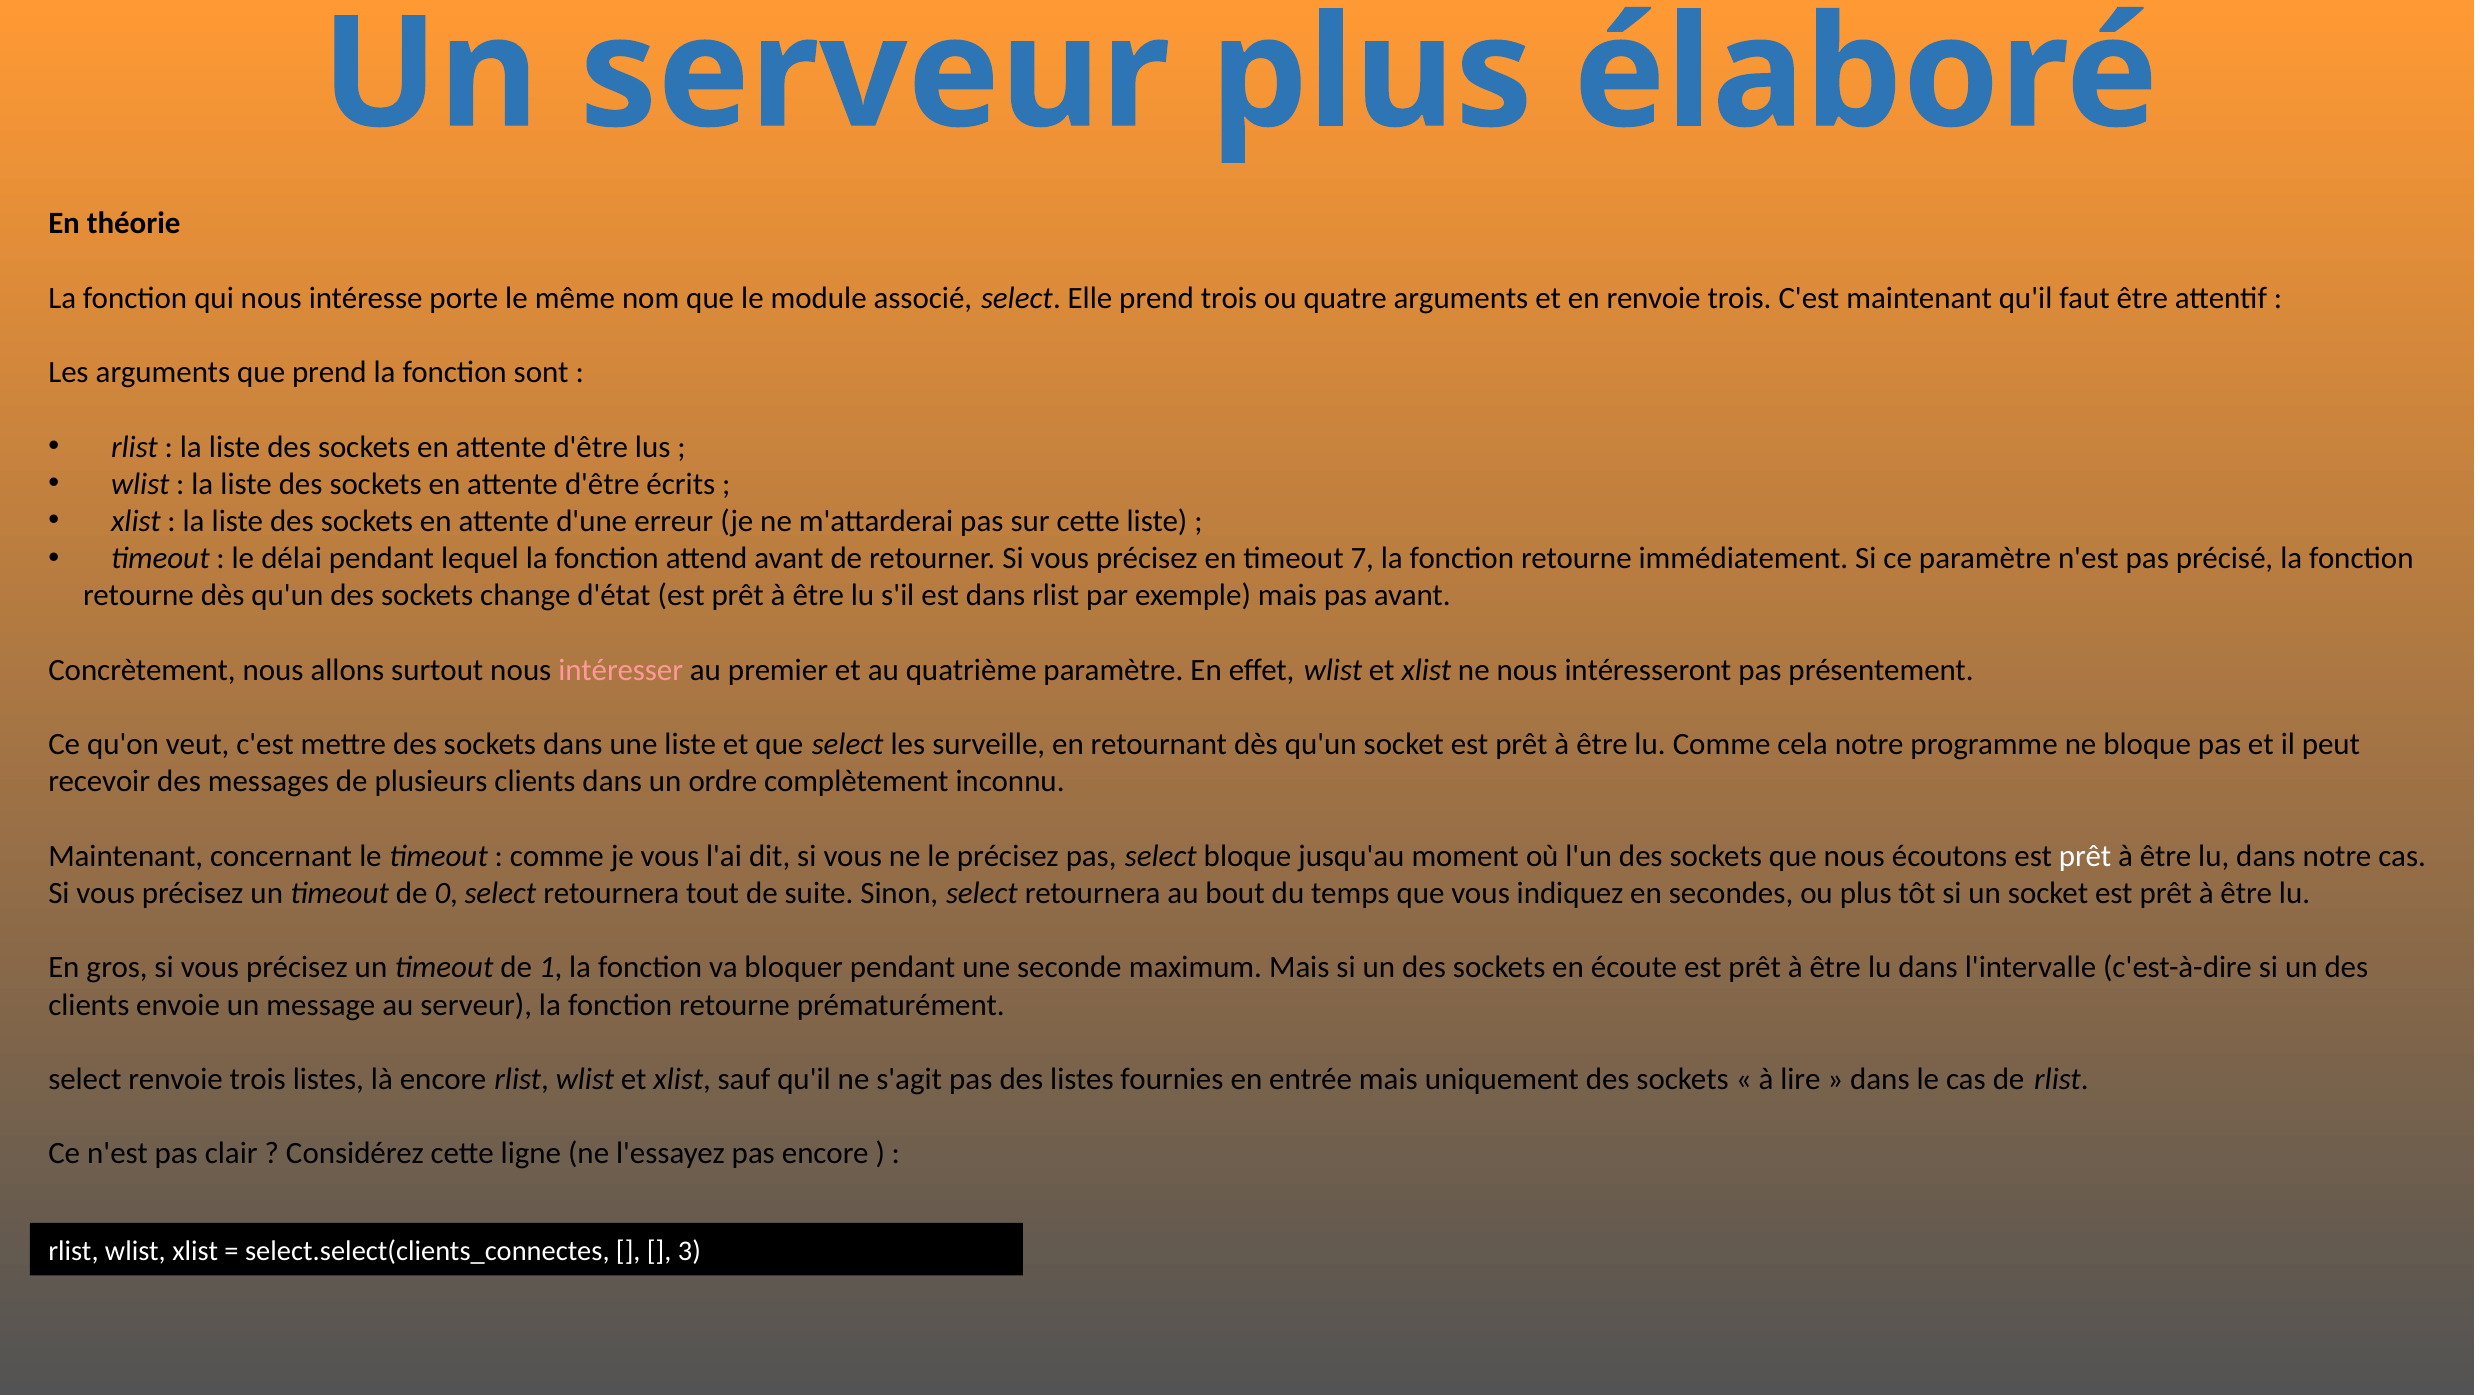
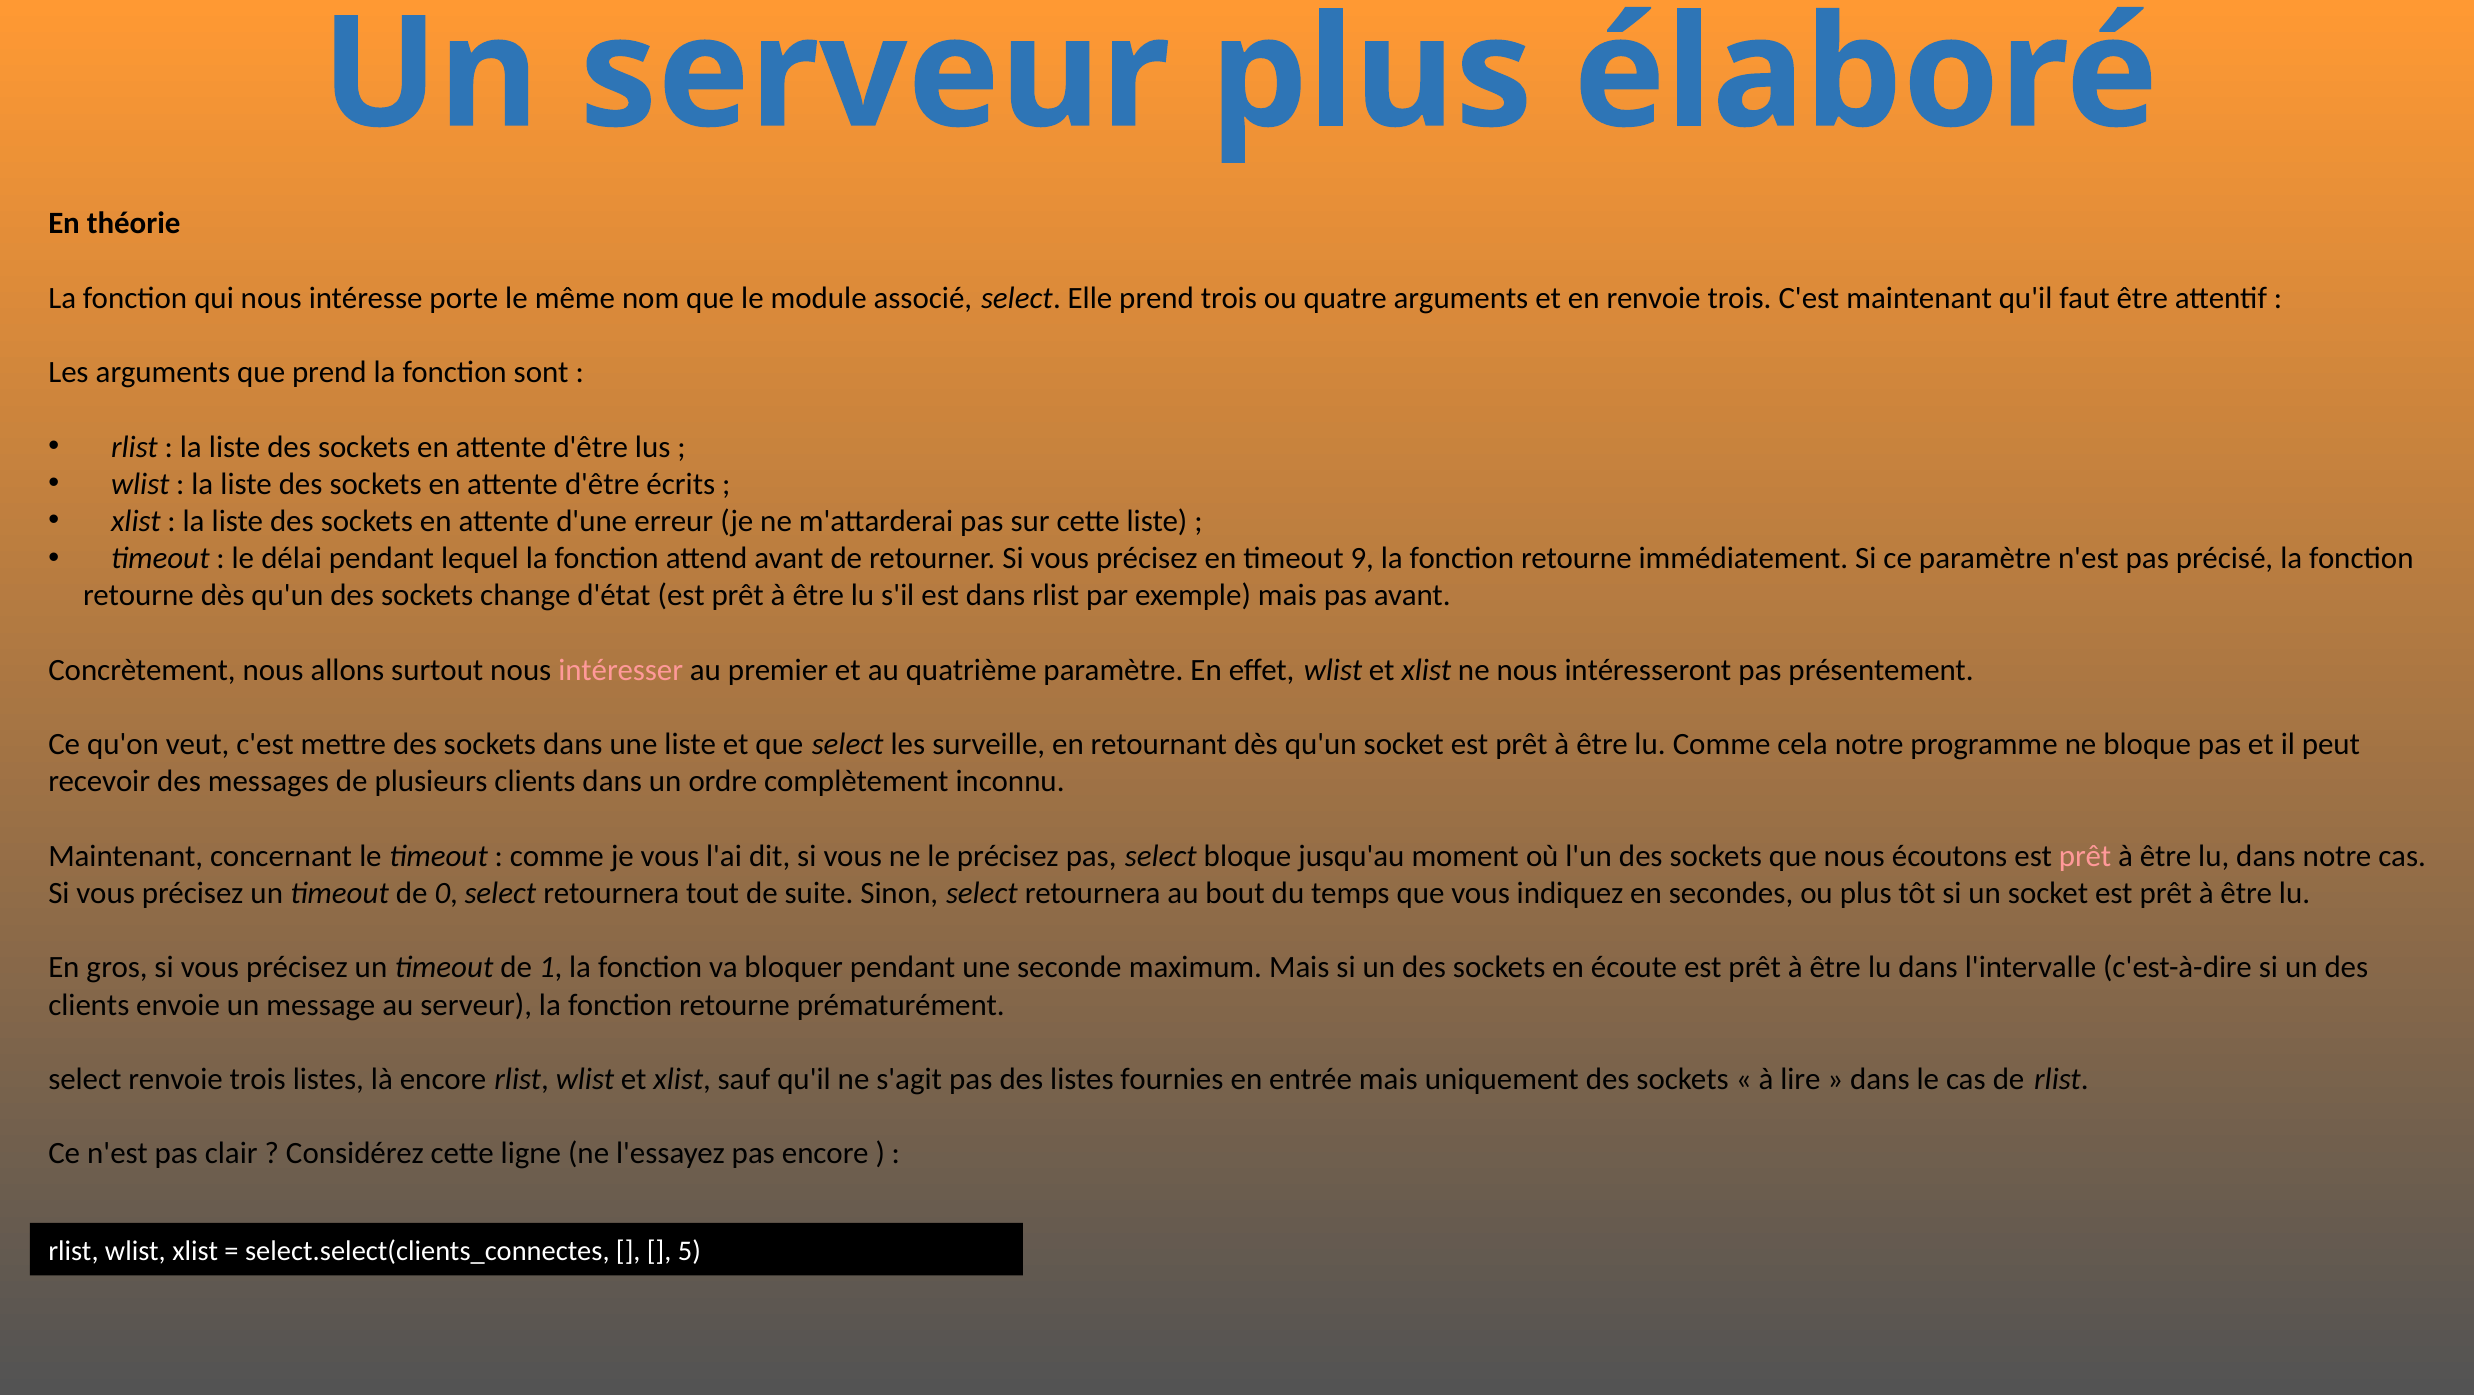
7: 7 -> 9 (1362, 559)
prêt colour: white -> pink (2085, 856)
3: 3 -> 5 (689, 1251)
